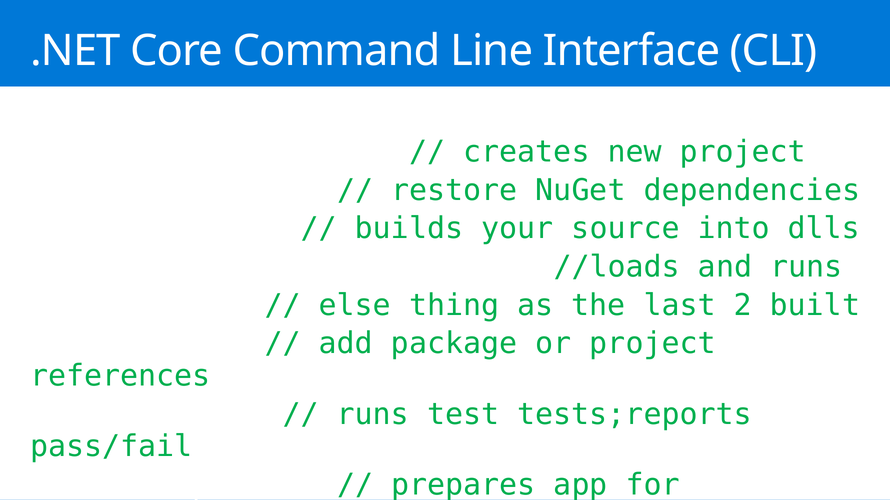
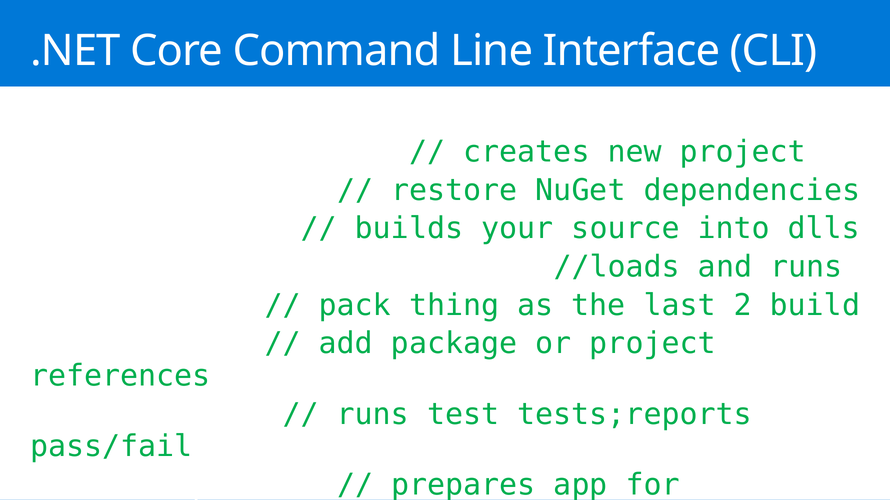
else: else -> pack (355, 305)
2 built: built -> build (815, 305)
